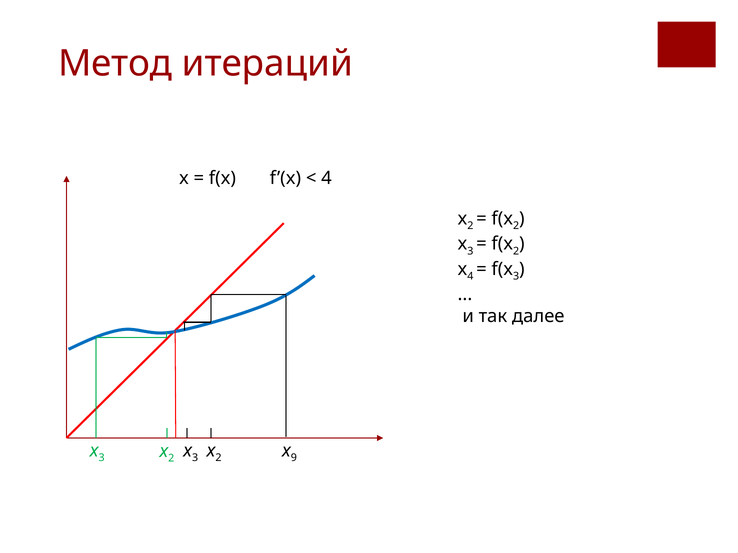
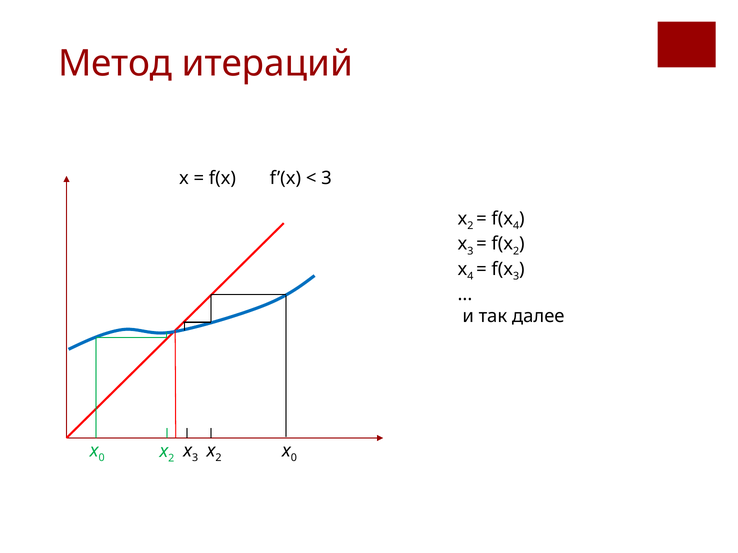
4: 4 -> 3 (327, 178)
2: 2 -> 4 (516, 226)
3: 3 -> 0 (102, 458)
9: 9 -> 0 (294, 458)
